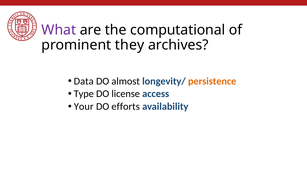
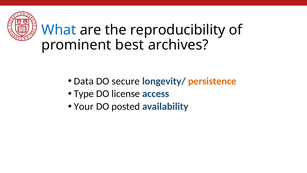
What colour: purple -> blue (59, 30)
computational: computational -> reproducibility (178, 30)
they: they -> best (130, 45)
almost: almost -> secure (126, 81)
efforts: efforts -> posted (126, 106)
